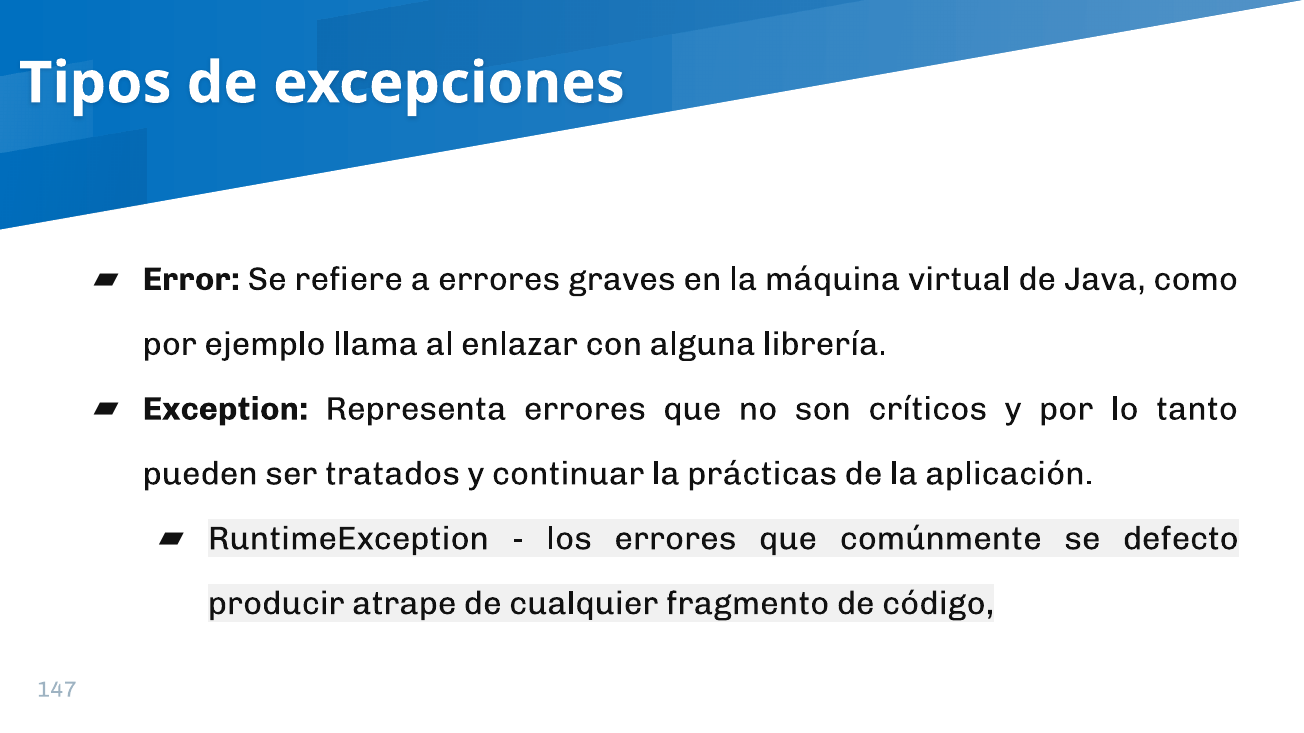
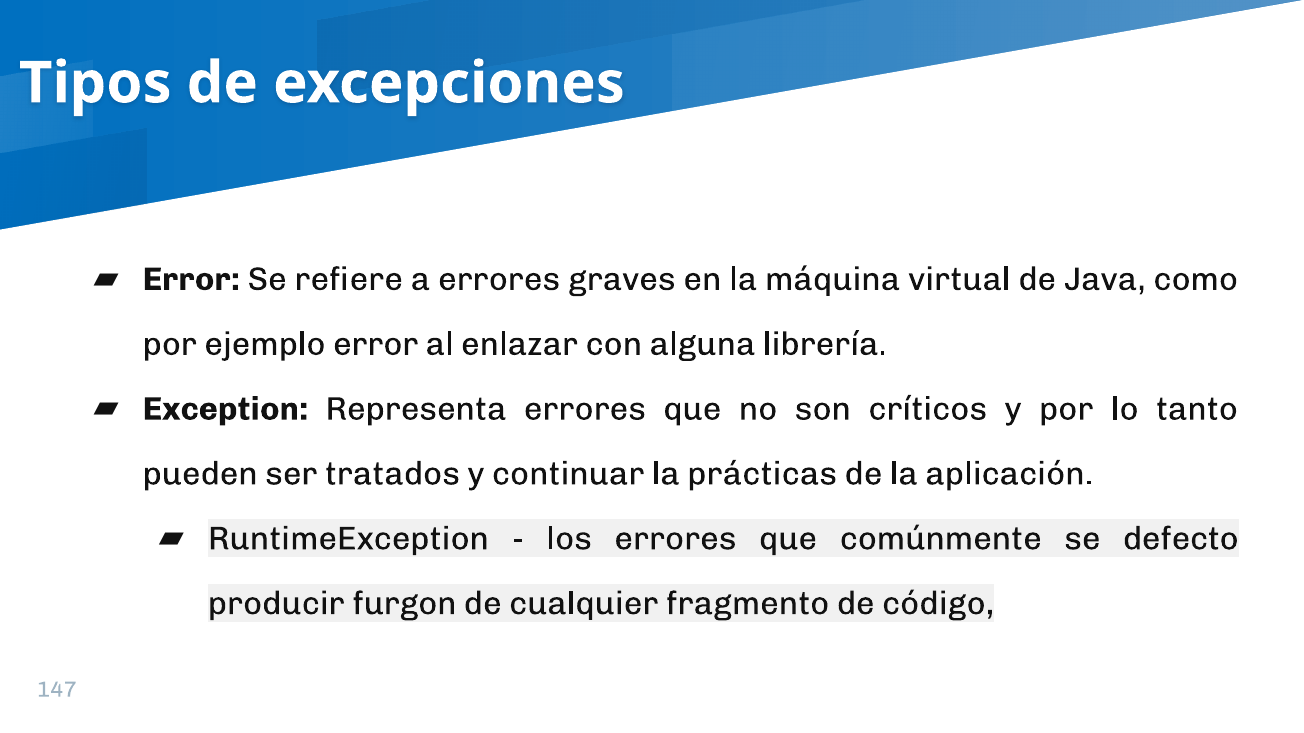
ejemplo llama: llama -> error (376, 344)
atrape: atrape -> furgon (404, 604)
